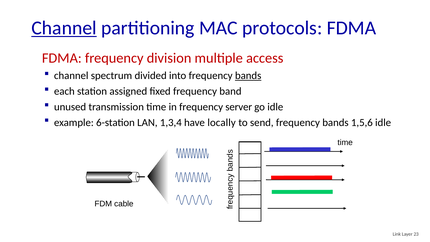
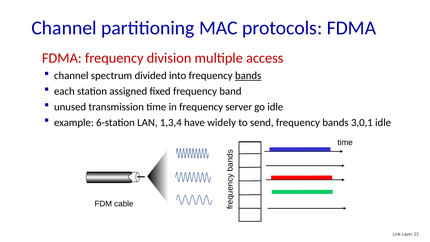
Channel underline: present -> none (64, 28)
locally: locally -> widely (222, 122)
1,5,6: 1,5,6 -> 3,0,1 (362, 122)
